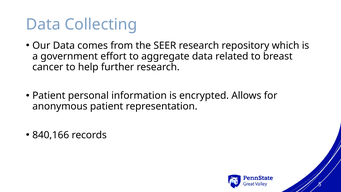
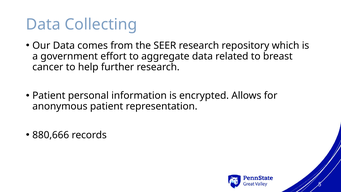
840,166: 840,166 -> 880,666 (51, 135)
